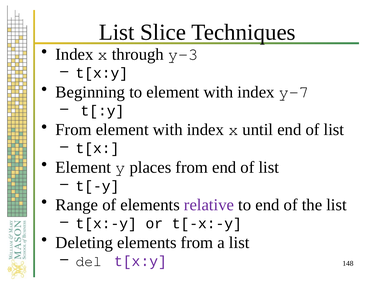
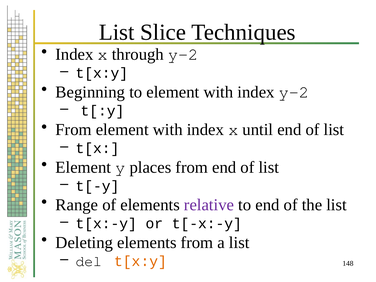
through y-3: y-3 -> y-2 (183, 54)
index y-7: y-7 -> y-2 (294, 92)
t[x:y colour: purple -> orange (141, 261)
